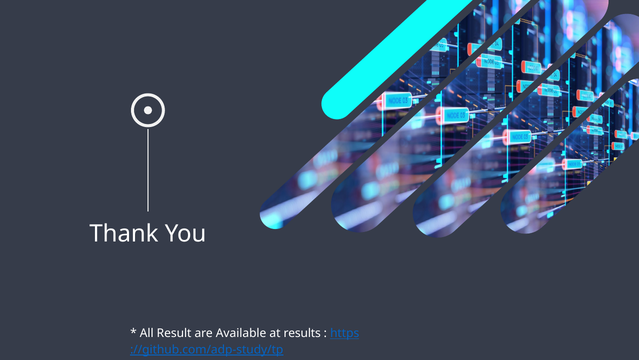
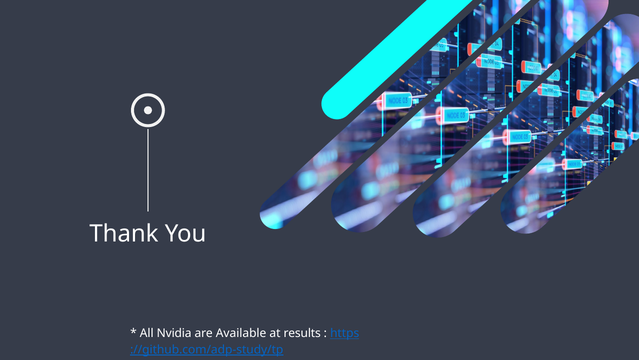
Result: Result -> Nvidia (174, 333)
